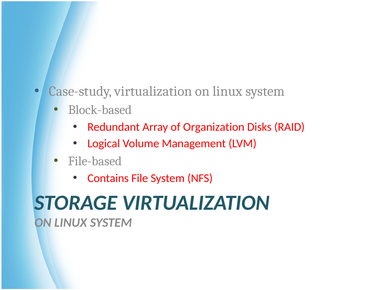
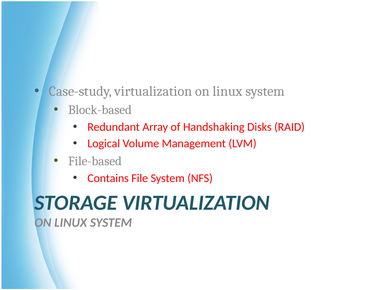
Organization: Organization -> Handshaking (214, 127)
